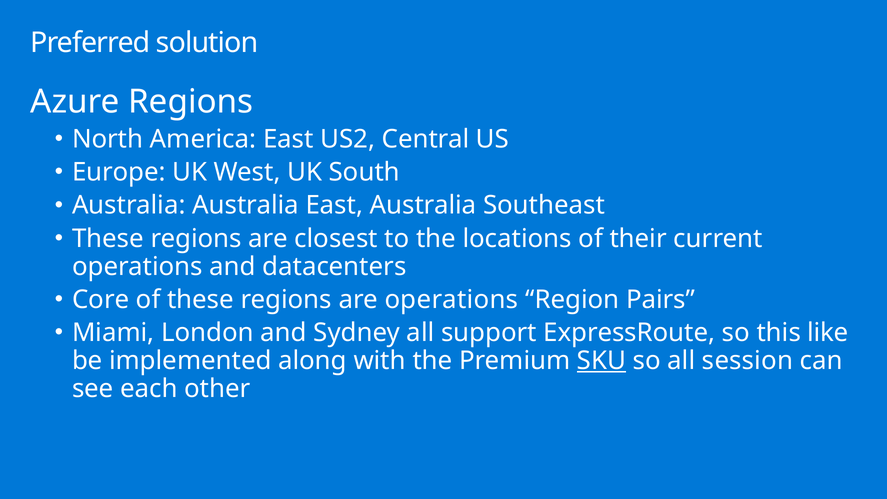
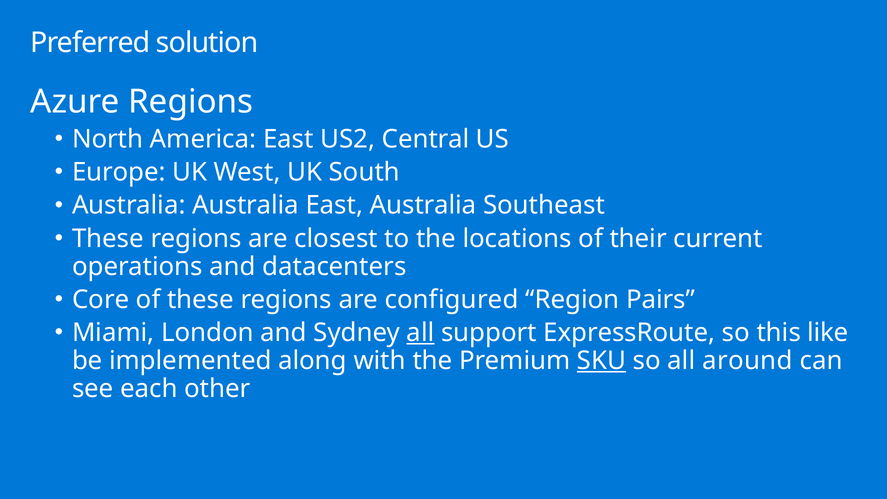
are operations: operations -> configured (452, 300)
all underline: none -> present (420, 333)
session: session -> around (747, 361)
